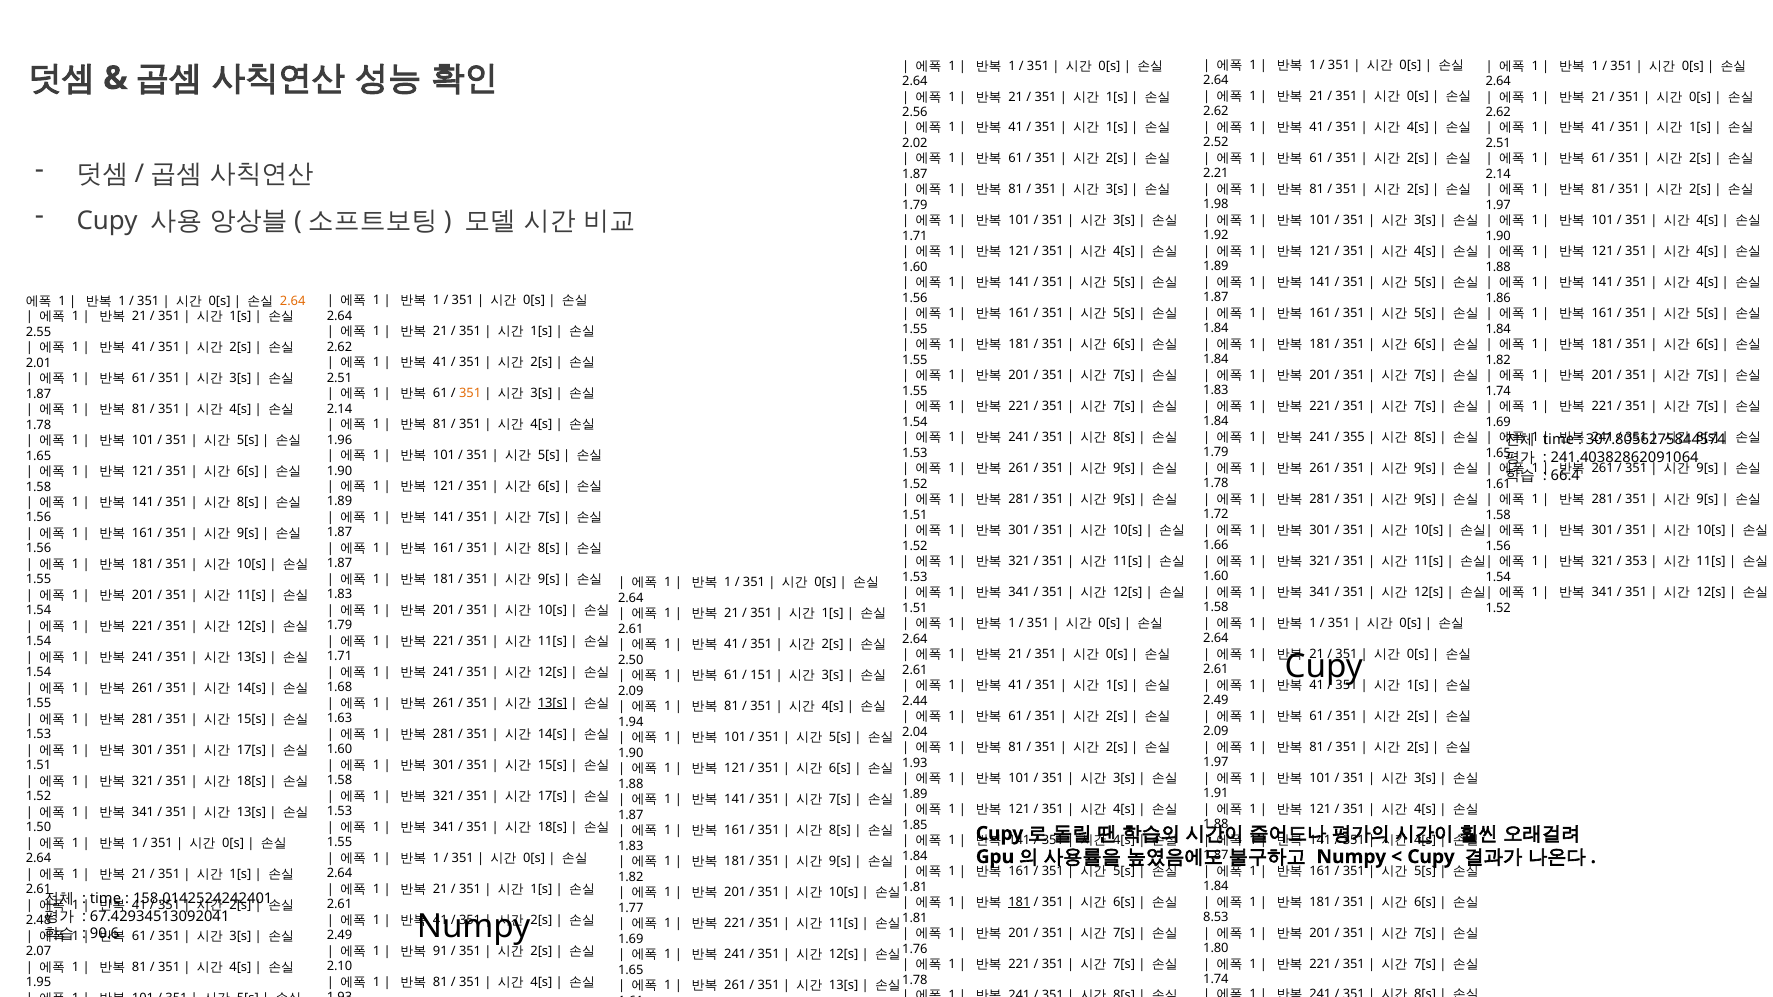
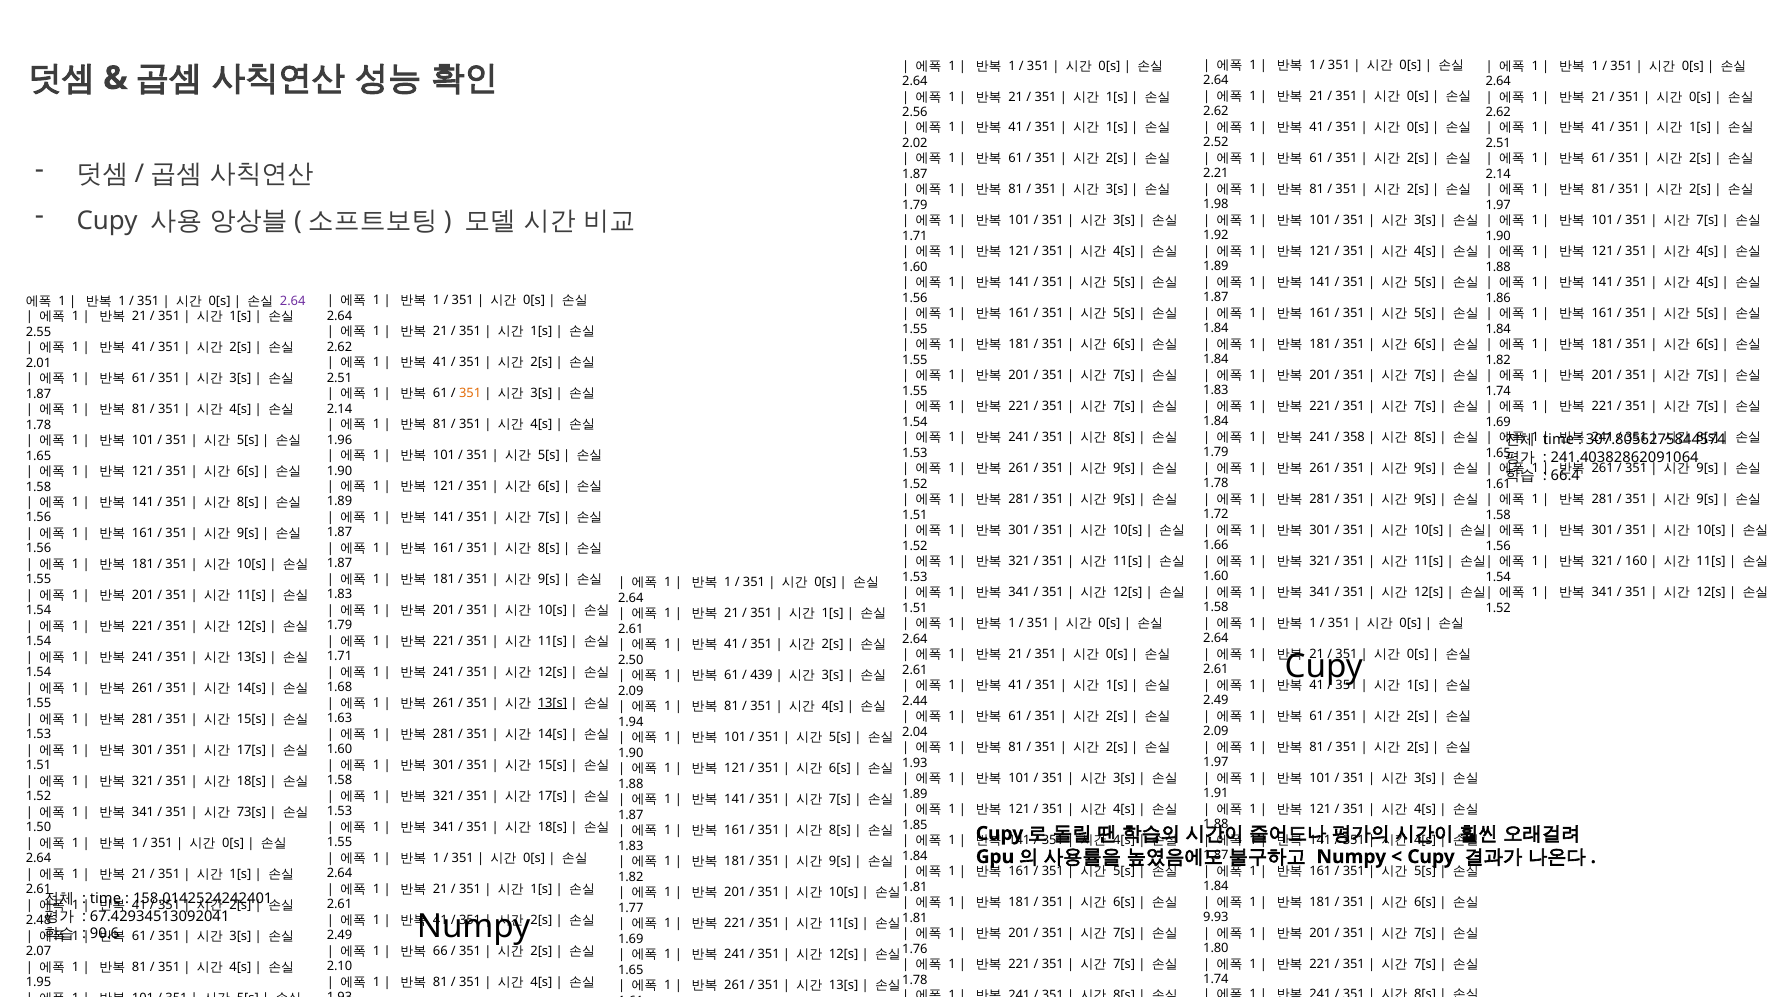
4[s: 4[s -> 0[s (1418, 127)
4[s: 4[s -> 7[s (1707, 221)
2.64 colour: orange -> purple (293, 301)
355: 355 -> 358 (1354, 437)
353: 353 -> 160 (1636, 562)
151: 151 -> 439 (761, 676)
13[s: 13[s -> 73[s (251, 812)
181 underline: present -> none (1019, 903)
8.53: 8.53 -> 9.93 (1216, 918)
91: 91 -> 66 (440, 951)
